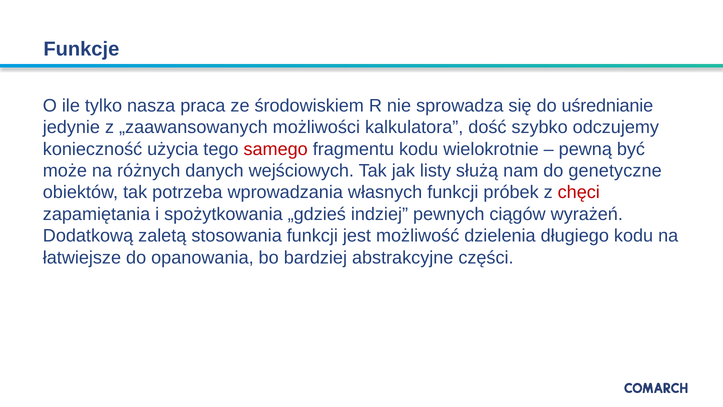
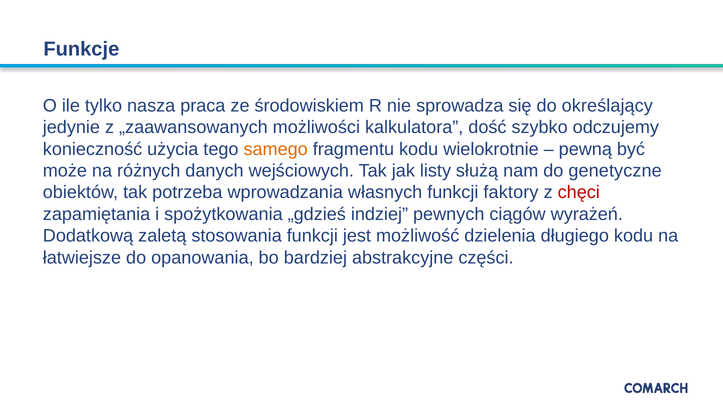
uśrednianie: uśrednianie -> określający (607, 106)
samego colour: red -> orange (276, 149)
próbek: próbek -> faktory (511, 192)
